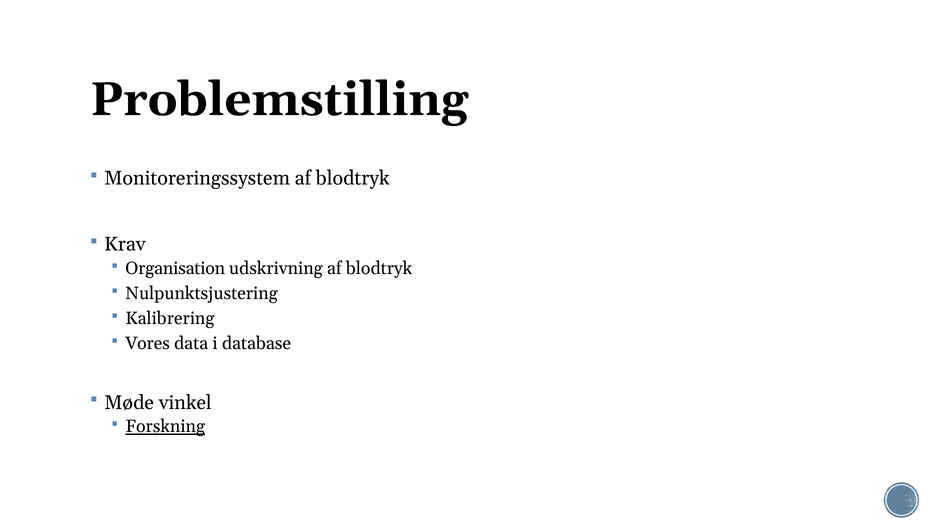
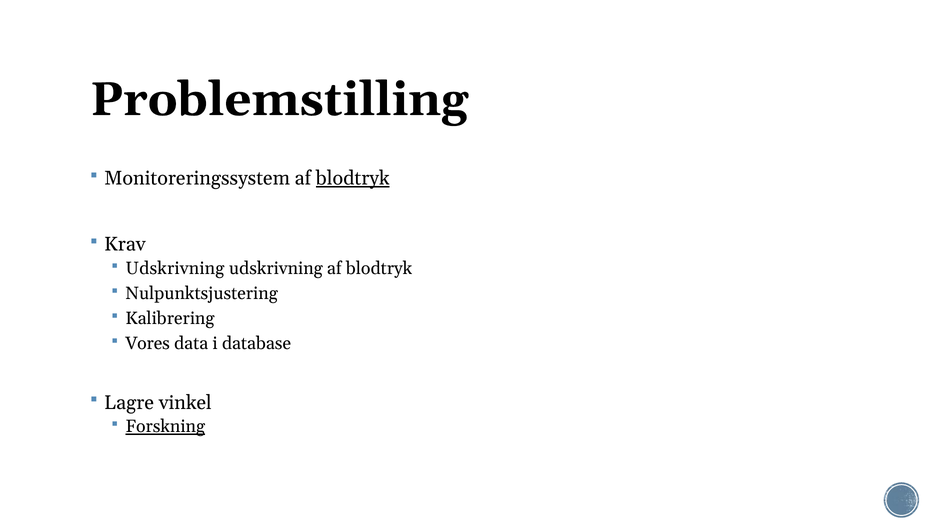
blodtryk underline: none -> present (353, 178)
Organisation: Organisation -> Udskrivning (175, 269)
Møde: Møde -> Lagre (129, 403)
